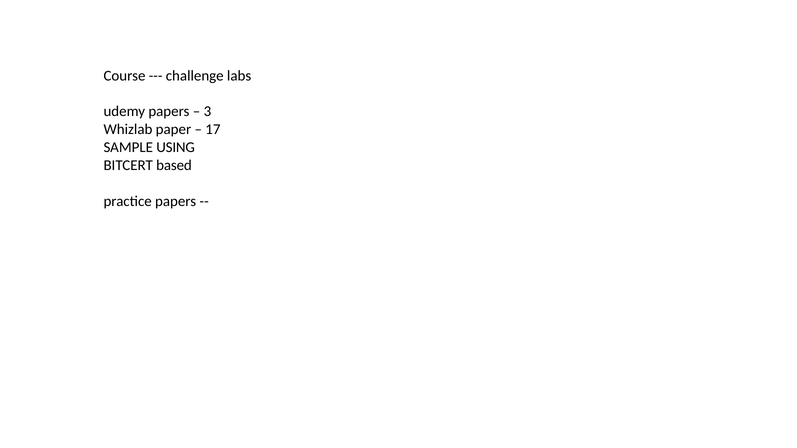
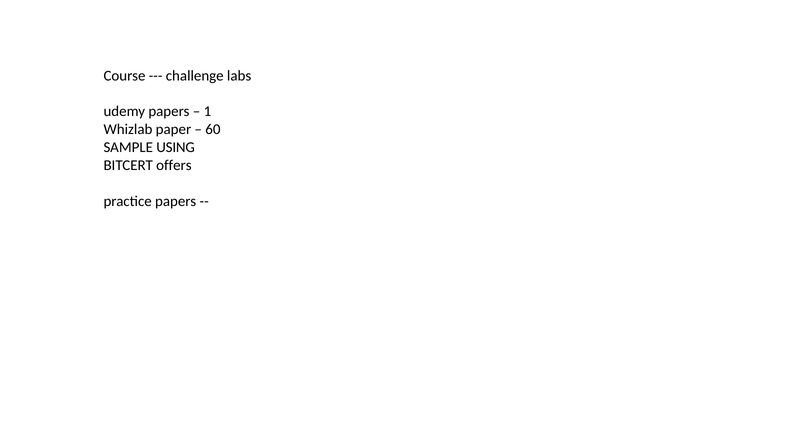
3: 3 -> 1 (207, 112)
17: 17 -> 60 (213, 129)
based: based -> offers (174, 165)
